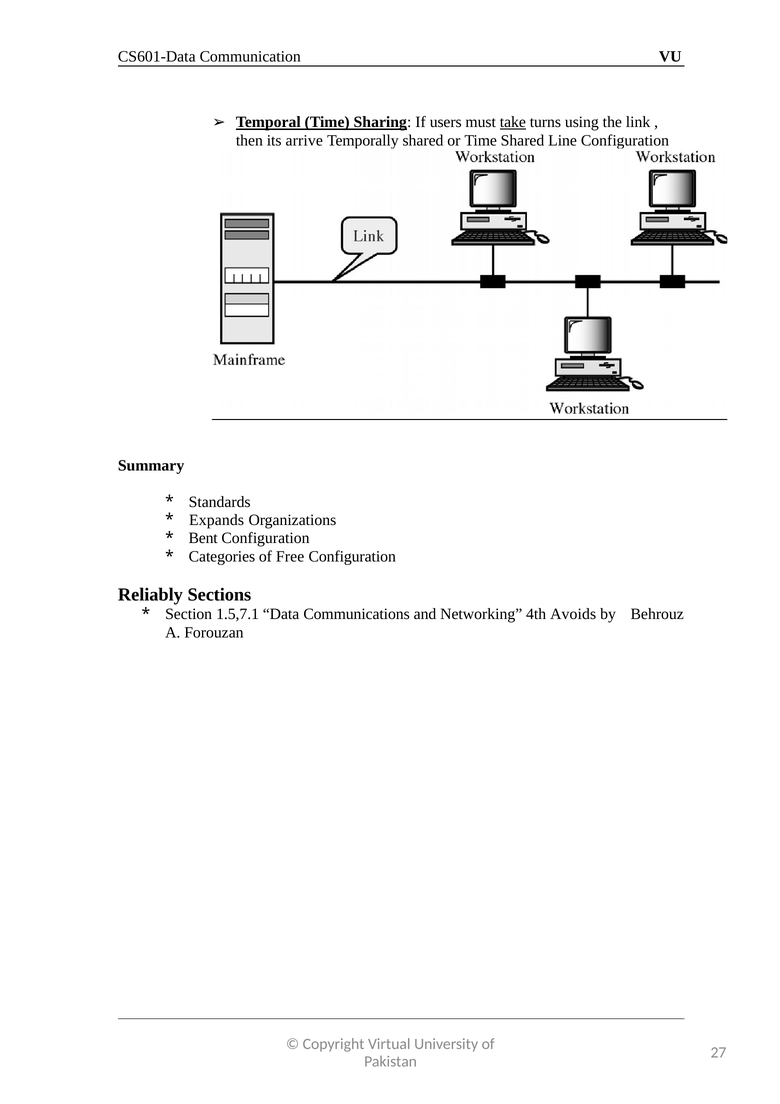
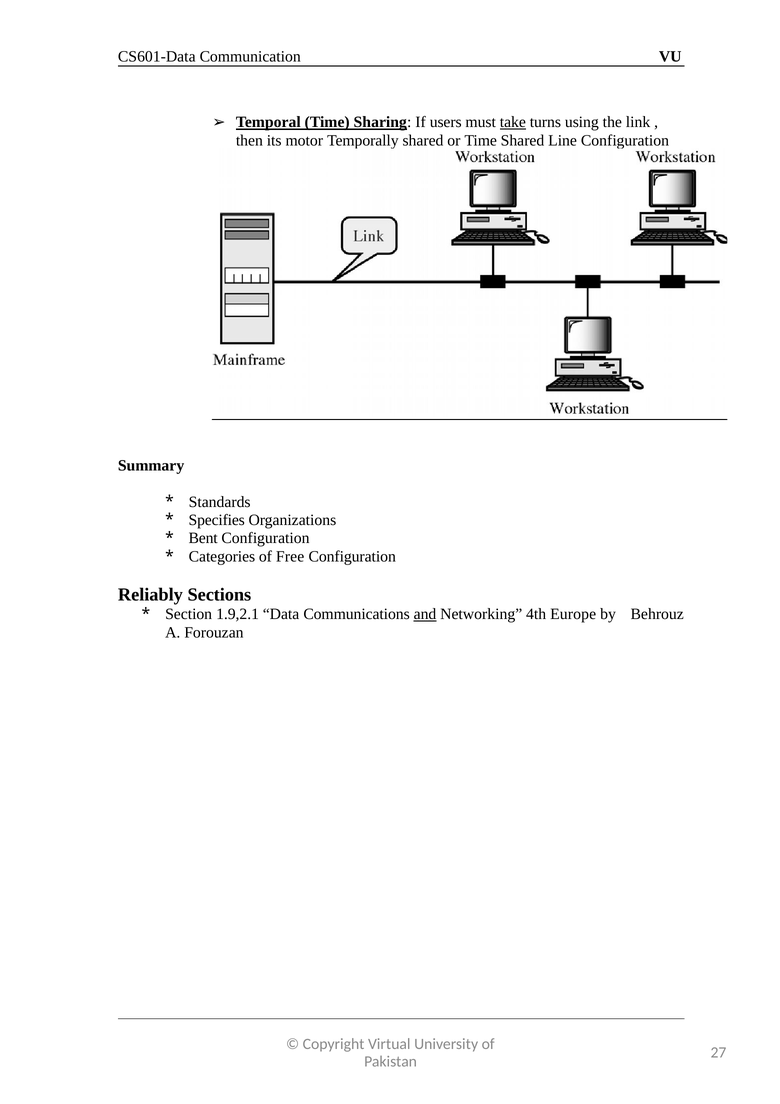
arrive: arrive -> motor (304, 140)
Expands: Expands -> Specifies (217, 520)
1.5,7.1: 1.5,7.1 -> 1.9,2.1 (238, 614)
and underline: none -> present (425, 614)
Avoids: Avoids -> Europe (573, 614)
